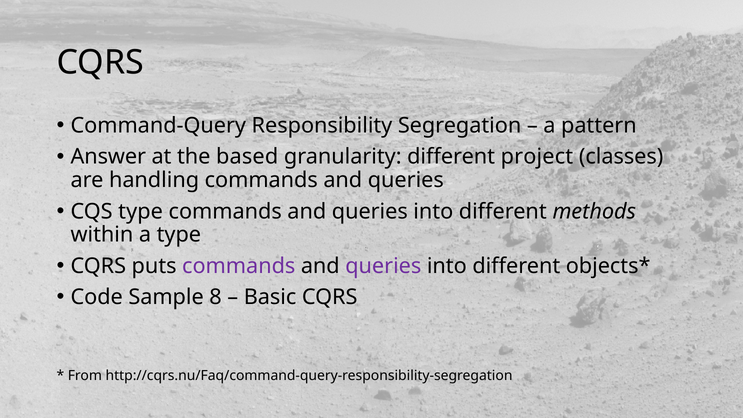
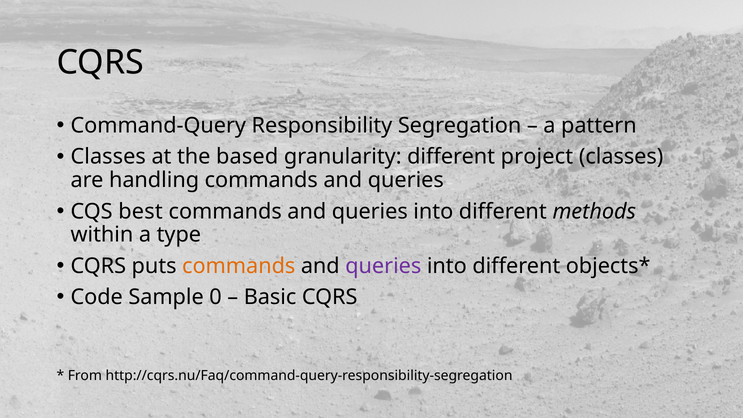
Answer: Answer -> Classes (108, 157)
CQS type: type -> best (141, 211)
commands colour: purple -> orange (239, 266)
8: 8 -> 0 (216, 297)
